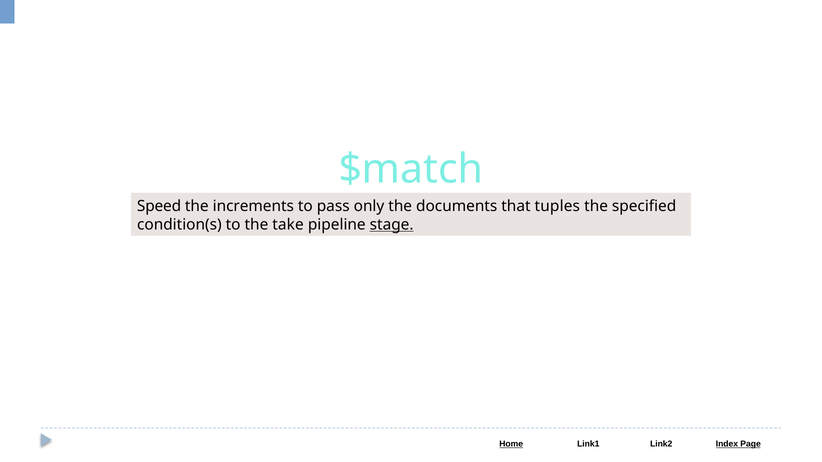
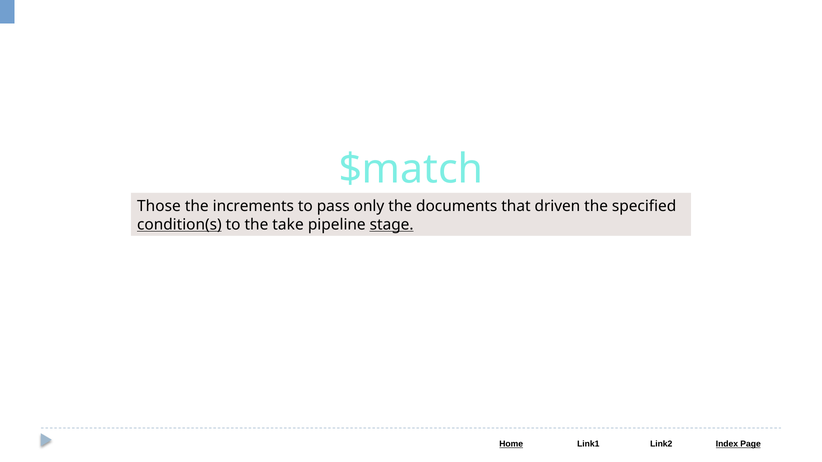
Speed: Speed -> Those (159, 206)
tuples: tuples -> driven (557, 206)
condition(s underline: none -> present (179, 225)
